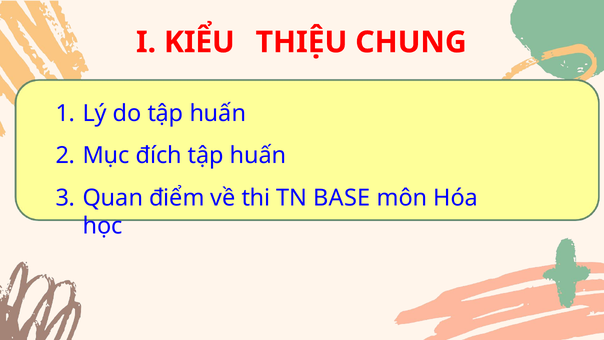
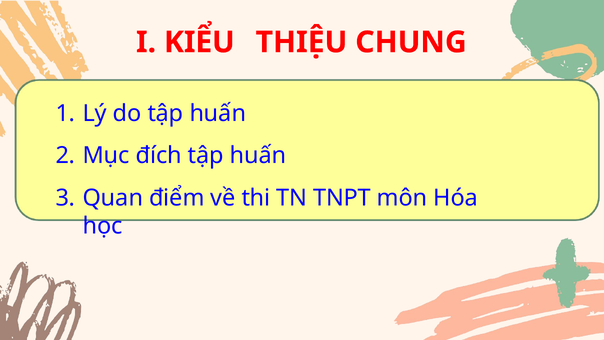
BASE: BASE -> TNPT (342, 198)
